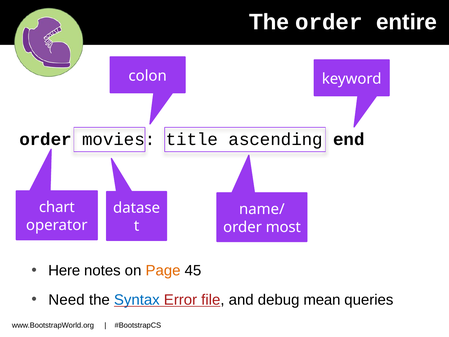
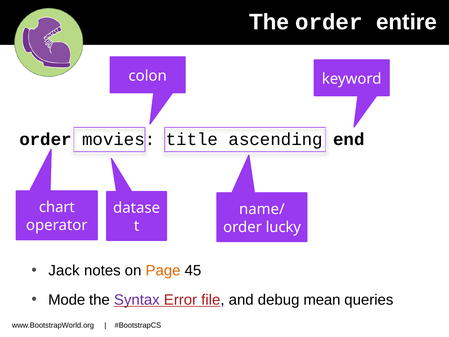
most: most -> lucky (283, 227)
Here: Here -> Jack (64, 270)
Need: Need -> Mode (67, 300)
Syntax colour: blue -> purple (137, 300)
